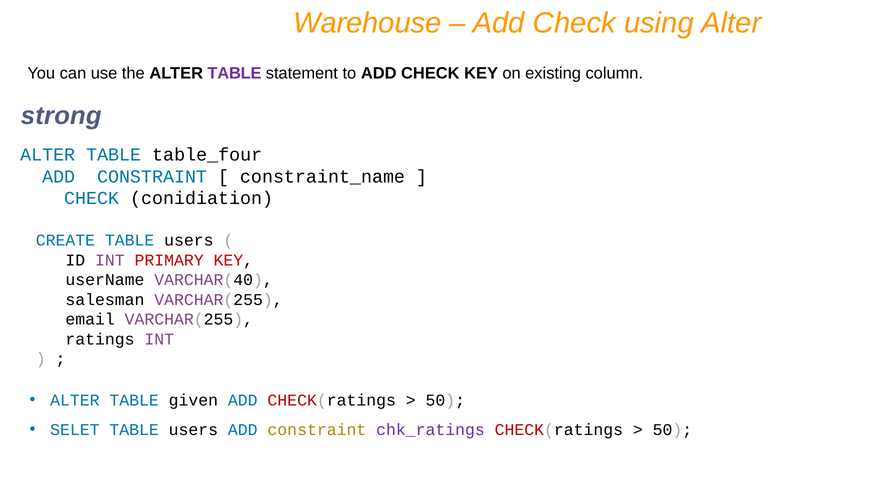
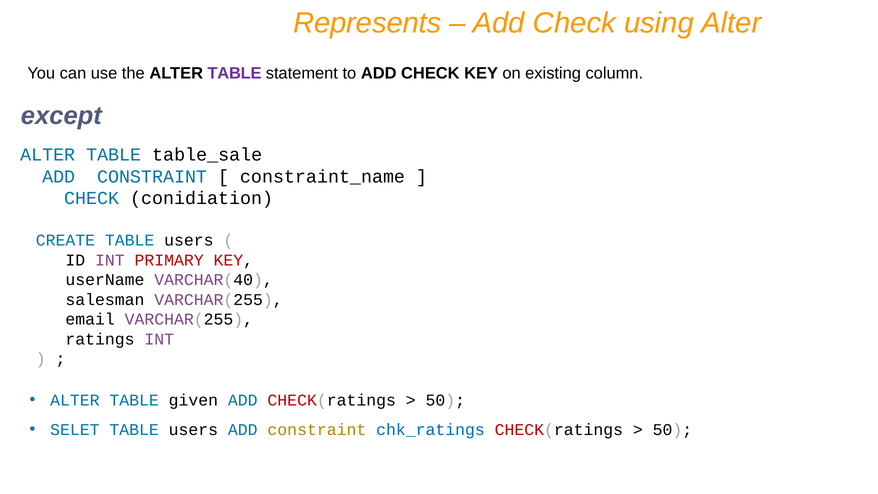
Warehouse: Warehouse -> Represents (367, 23)
strong: strong -> except (61, 116)
table_four: table_four -> table_sale (207, 154)
chk_ratings colour: purple -> blue (430, 430)
